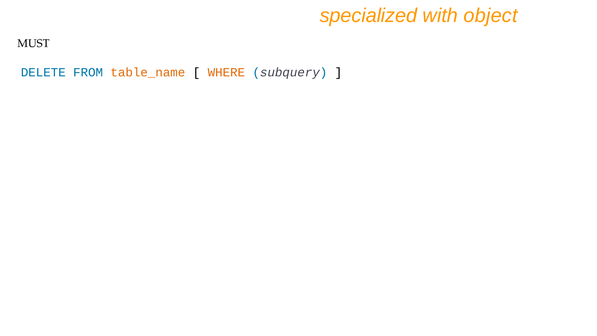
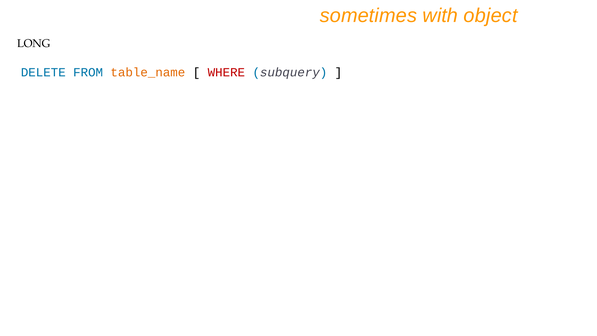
specialized: specialized -> sometimes (368, 16)
MUST: MUST -> LONG (34, 44)
WHERE colour: orange -> red (226, 72)
